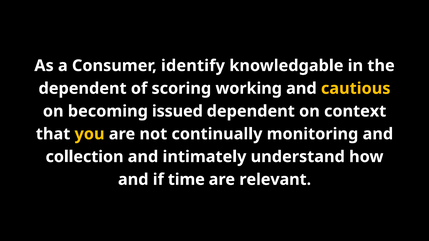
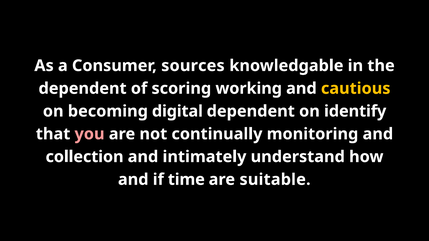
identify: identify -> sources (193, 66)
issued: issued -> digital (177, 111)
context: context -> identify (355, 111)
you colour: yellow -> pink (90, 134)
relevant: relevant -> suitable (275, 180)
